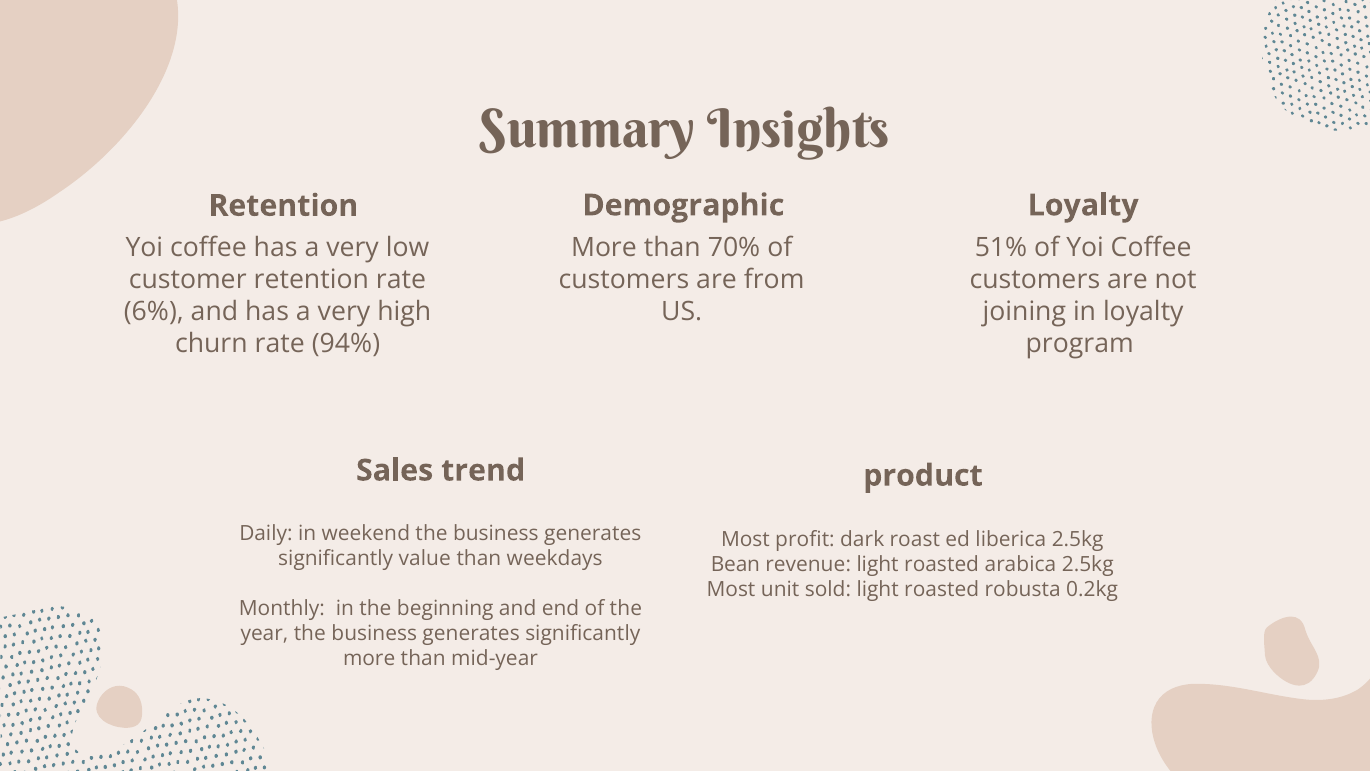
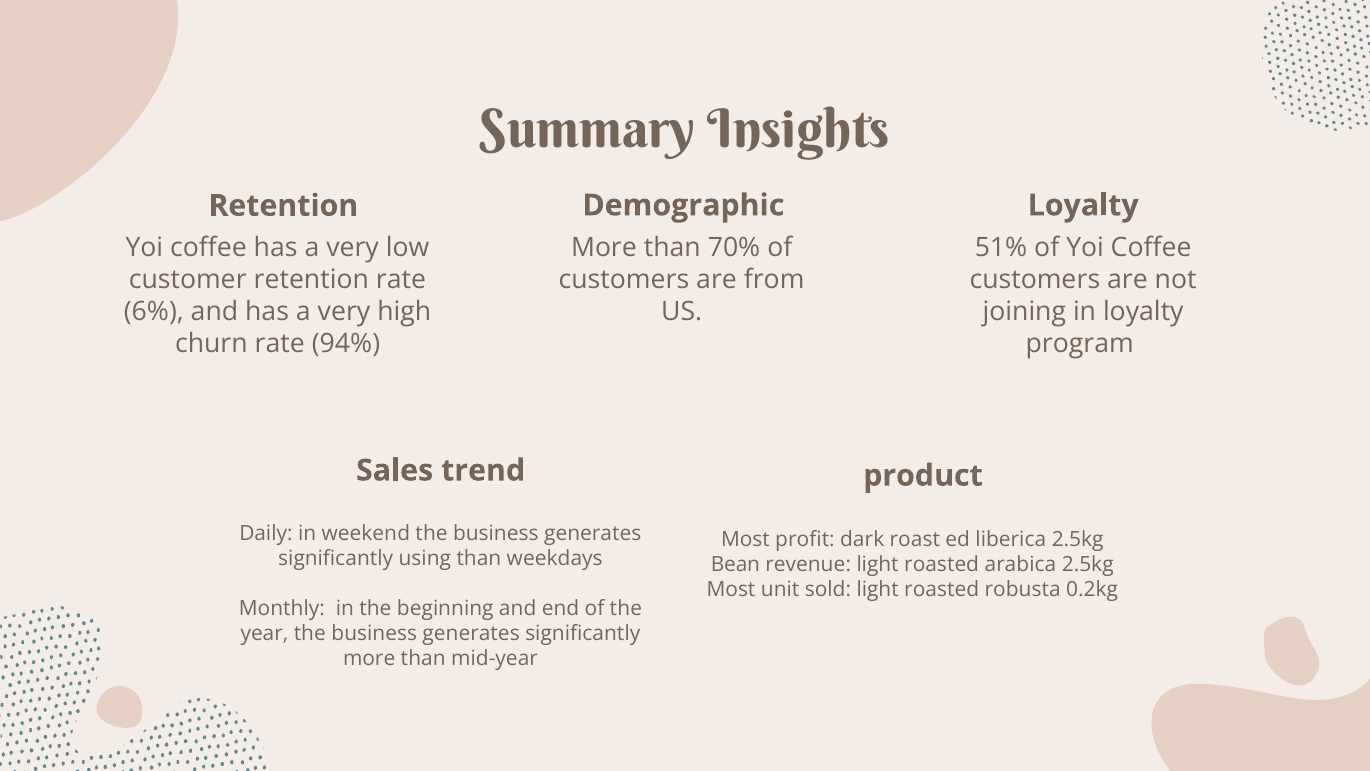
value: value -> using (425, 558)
